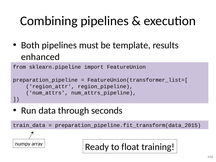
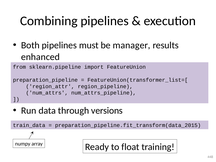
template: template -> manager (132, 45)
seconds: seconds -> versions (107, 111)
